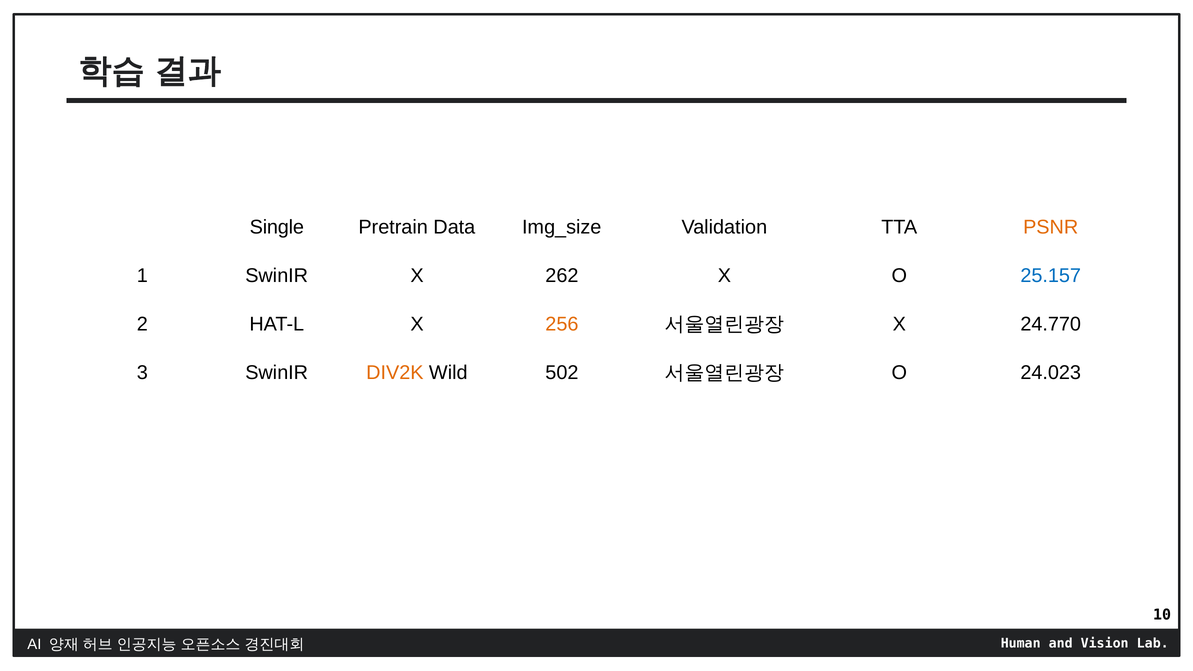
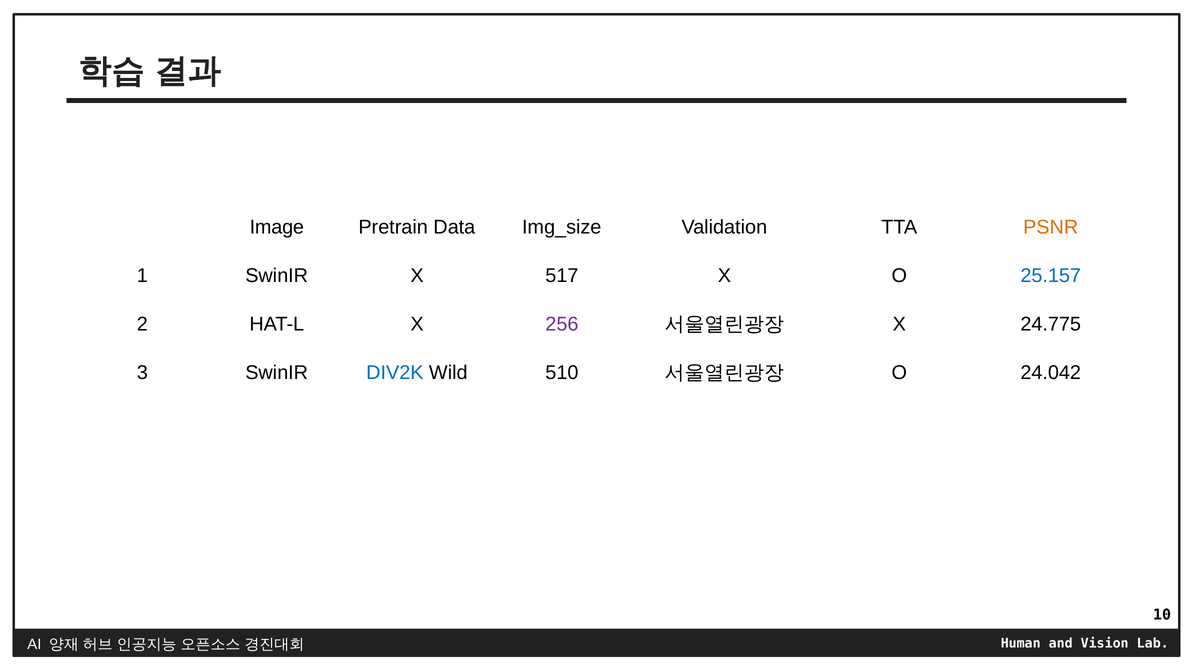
Single: Single -> Image (277, 227)
262: 262 -> 517 (562, 276)
256 colour: orange -> purple (562, 324)
24.770: 24.770 -> 24.775 (1051, 324)
DIV2K colour: orange -> blue (395, 373)
502: 502 -> 510 (562, 373)
24.023: 24.023 -> 24.042 (1051, 373)
